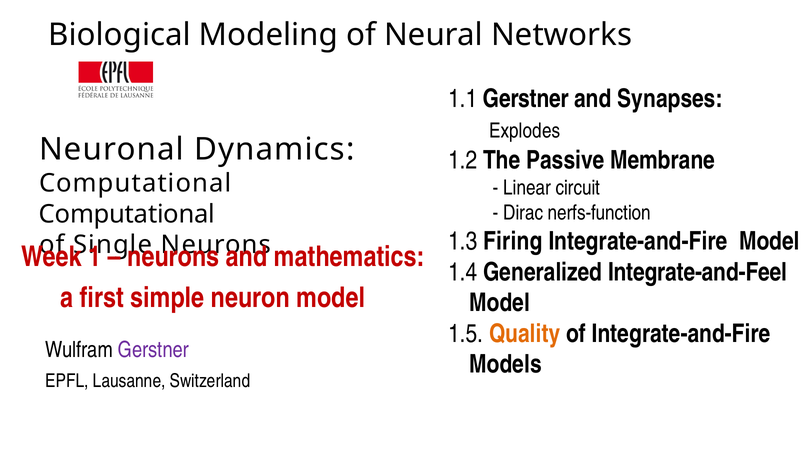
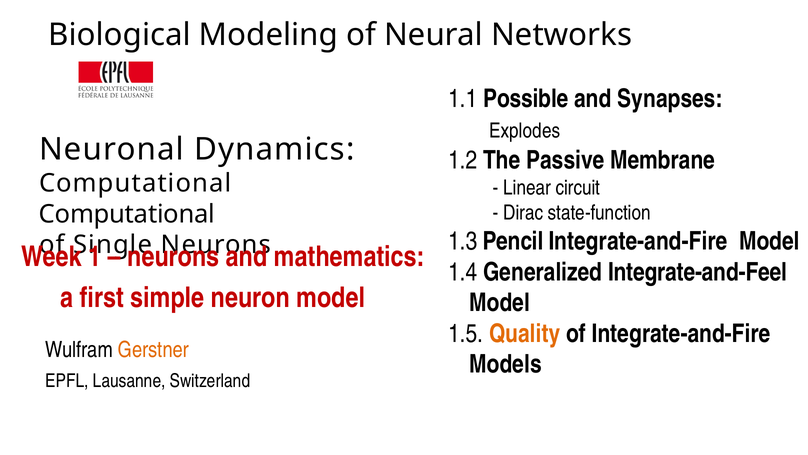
1.1 Gerstner: Gerstner -> Possible (526, 98)
nerfs-function: nerfs-function -> state-function (599, 213)
Firing: Firing -> Pencil (513, 241)
Gerstner colour: purple -> orange (153, 349)
